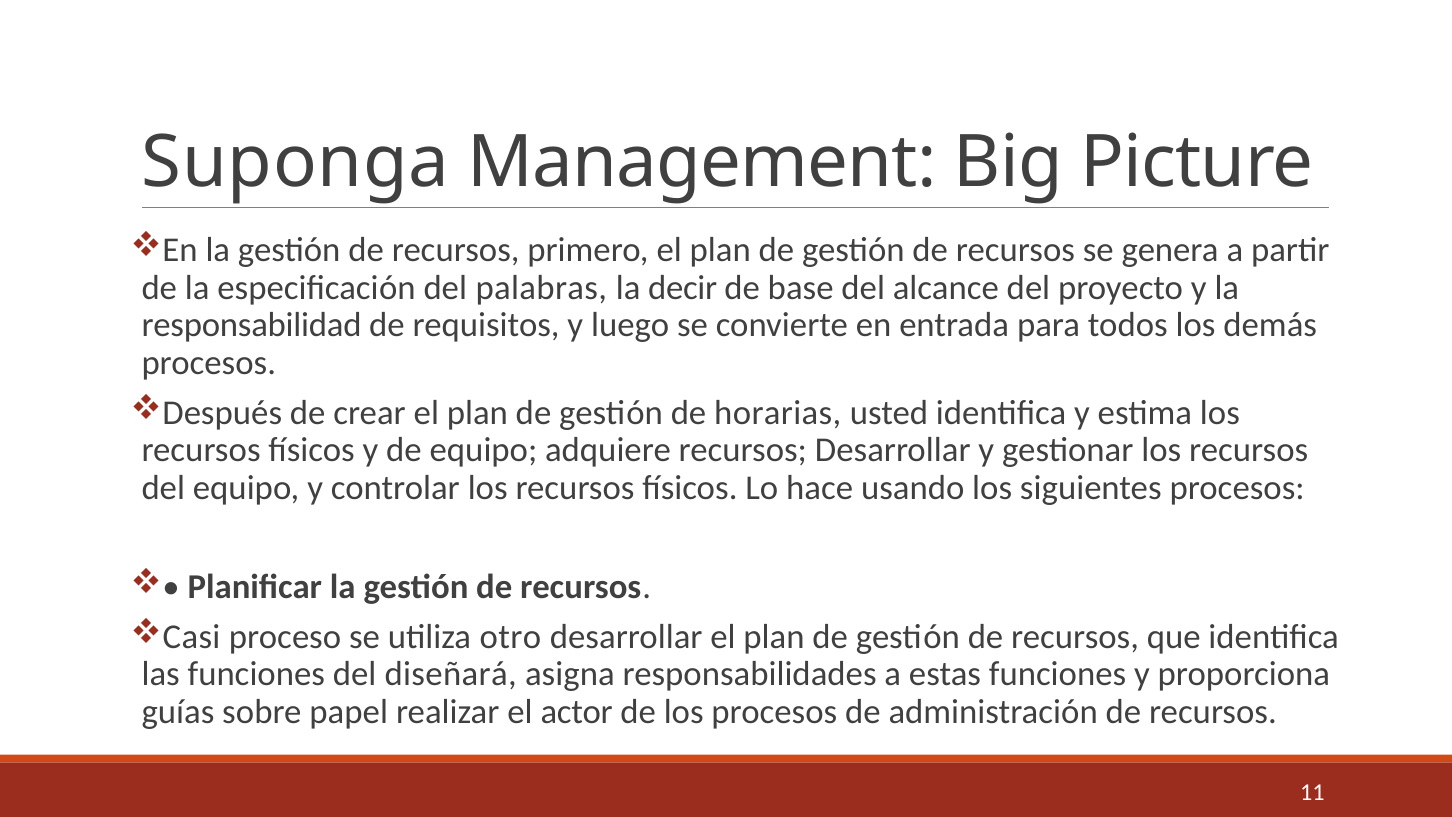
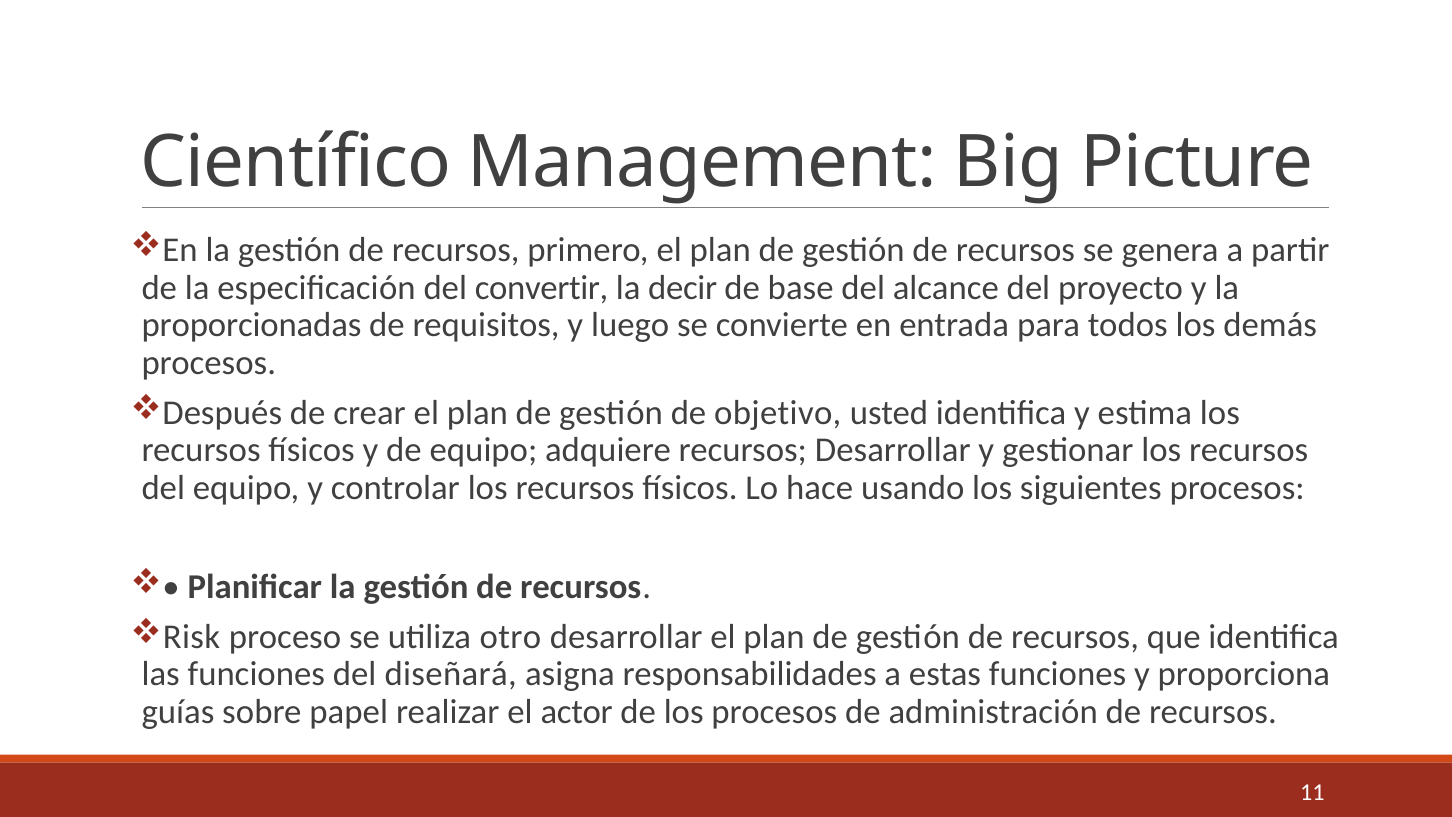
Suponga: Suponga -> Científico (296, 163)
palabras: palabras -> convertir (542, 288)
responsabilidad: responsabilidad -> proporcionadas (251, 325)
horarias: horarias -> objetivo (778, 413)
Casi: Casi -> Risk (192, 637)
